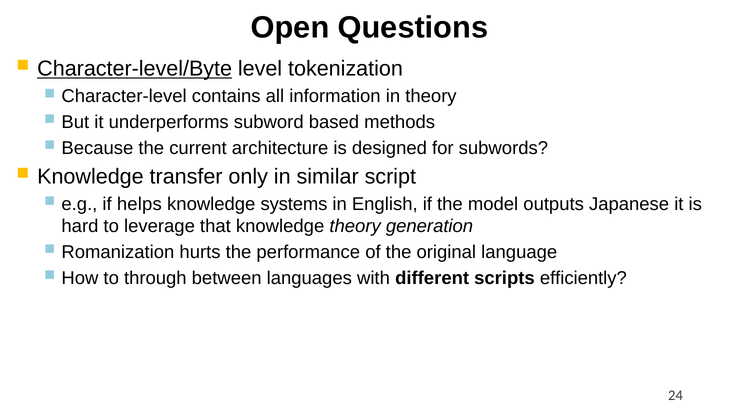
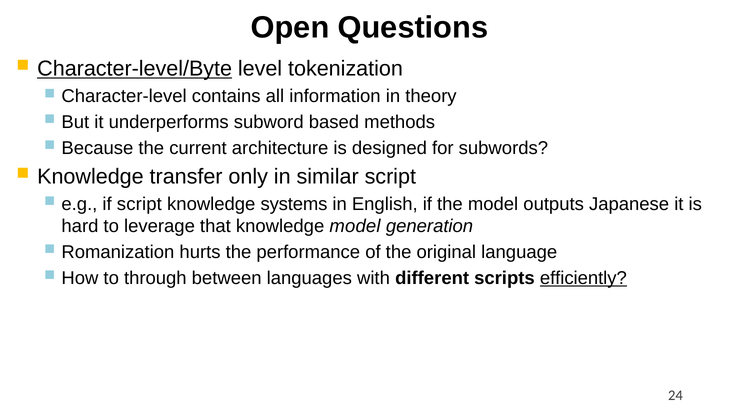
if helps: helps -> script (139, 204)
knowledge theory: theory -> model (355, 226)
efficiently underline: none -> present (583, 278)
